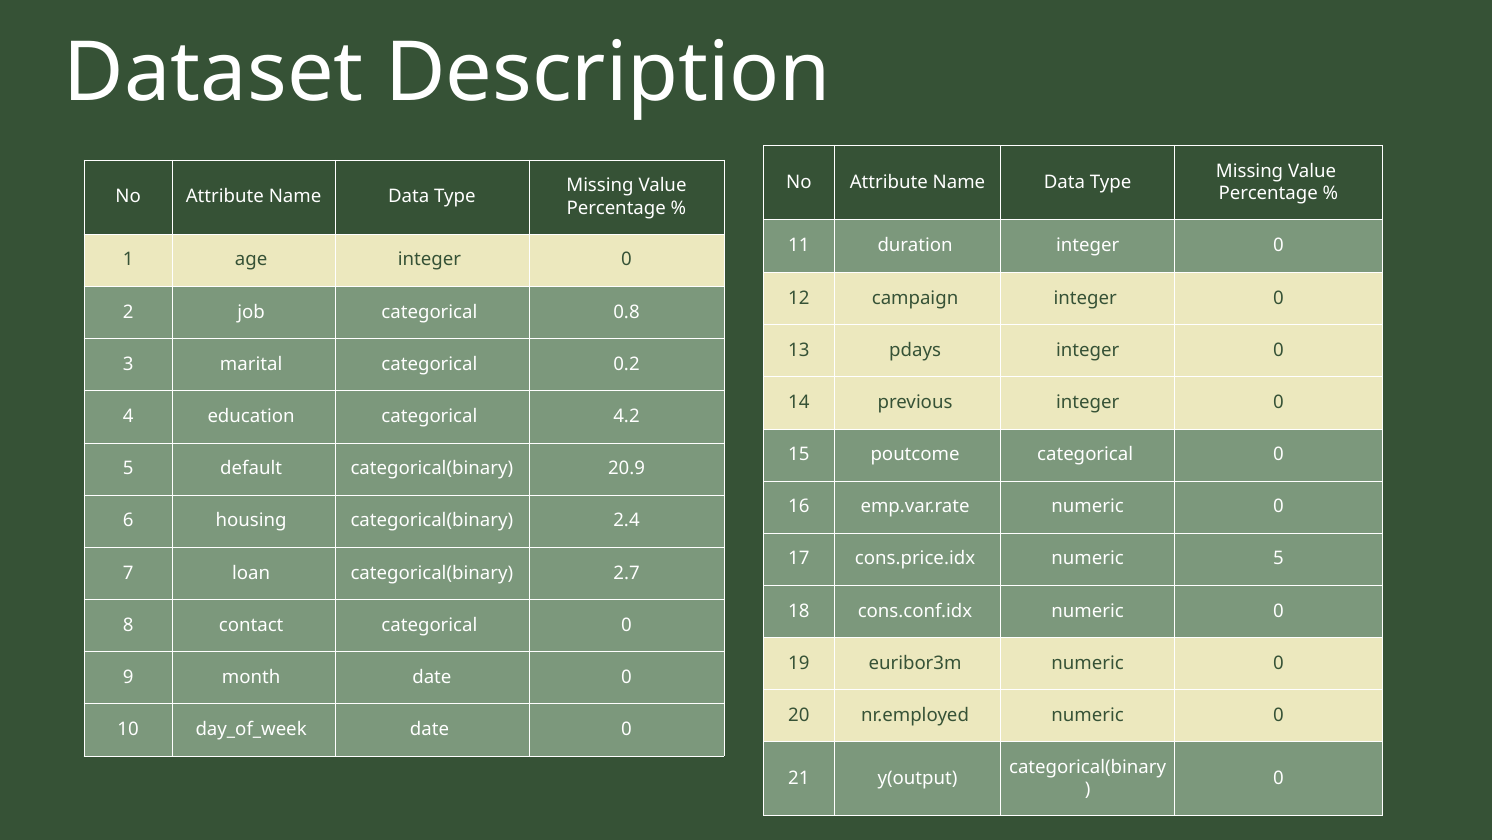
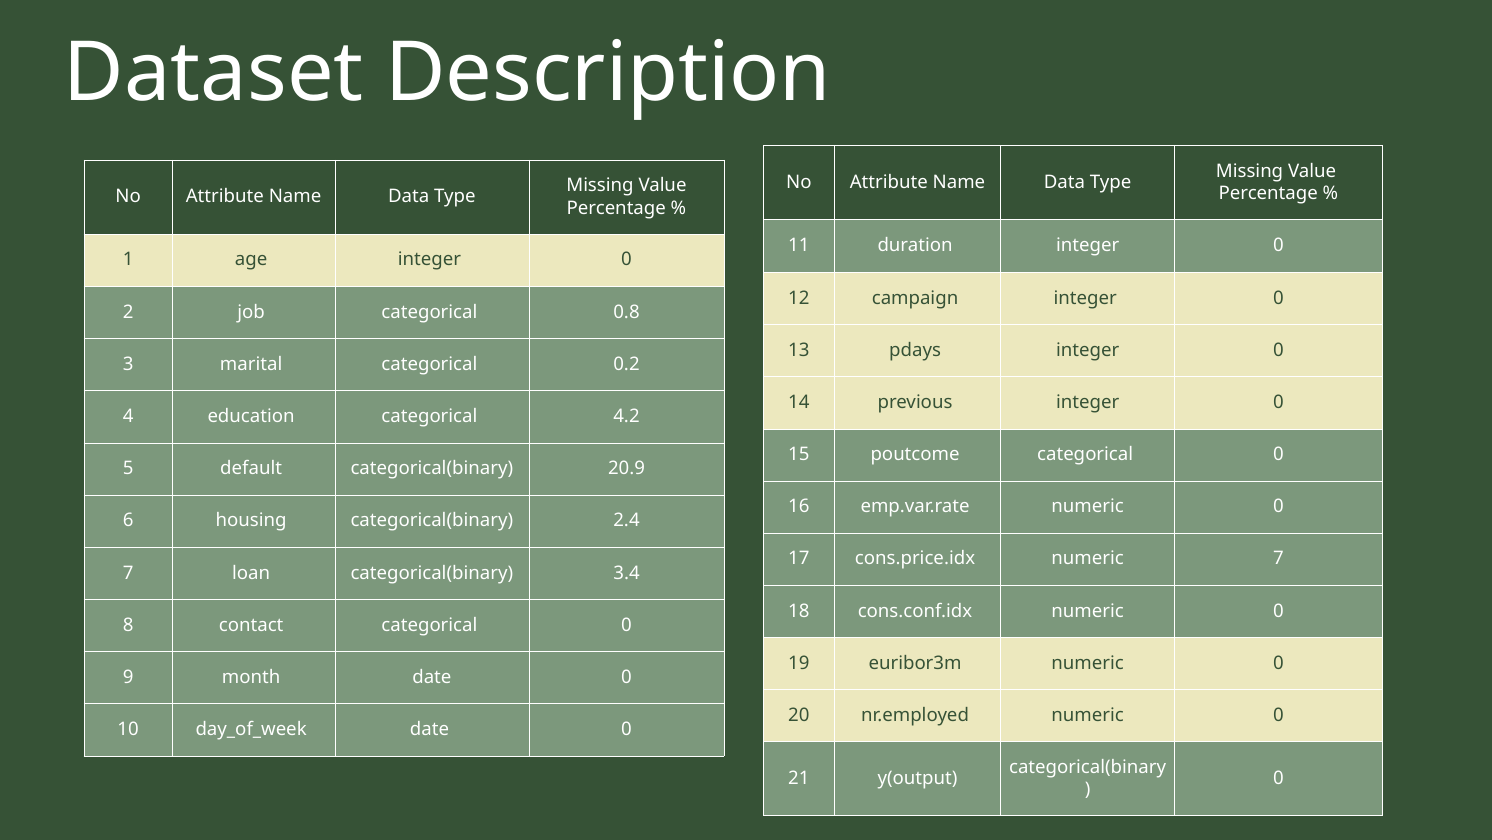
numeric 5: 5 -> 7 (1279, 558)
2.7: 2.7 -> 3.4 (627, 572)
